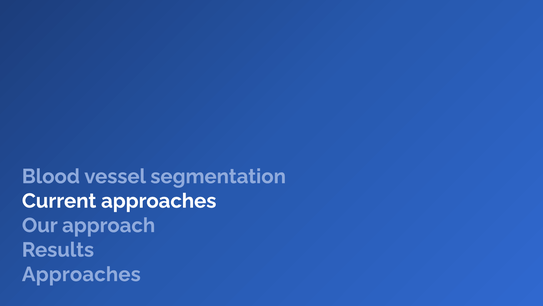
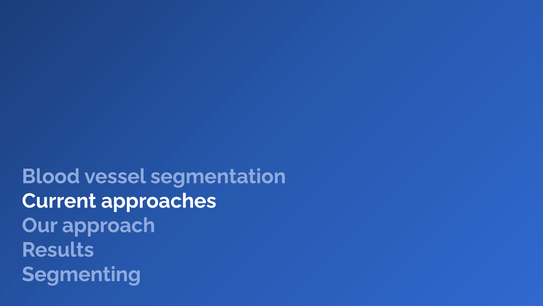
Approaches: Approaches -> Segmenting (81, 274)
